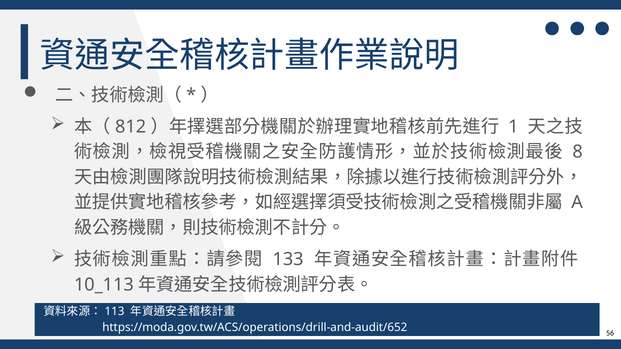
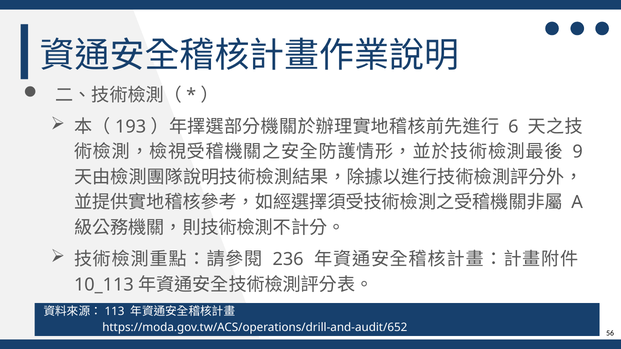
812: 812 -> 193 (131, 127)
1: 1 -> 6 (513, 127)
8: 8 -> 9 (578, 152)
133: 133 -> 236 (288, 260)
